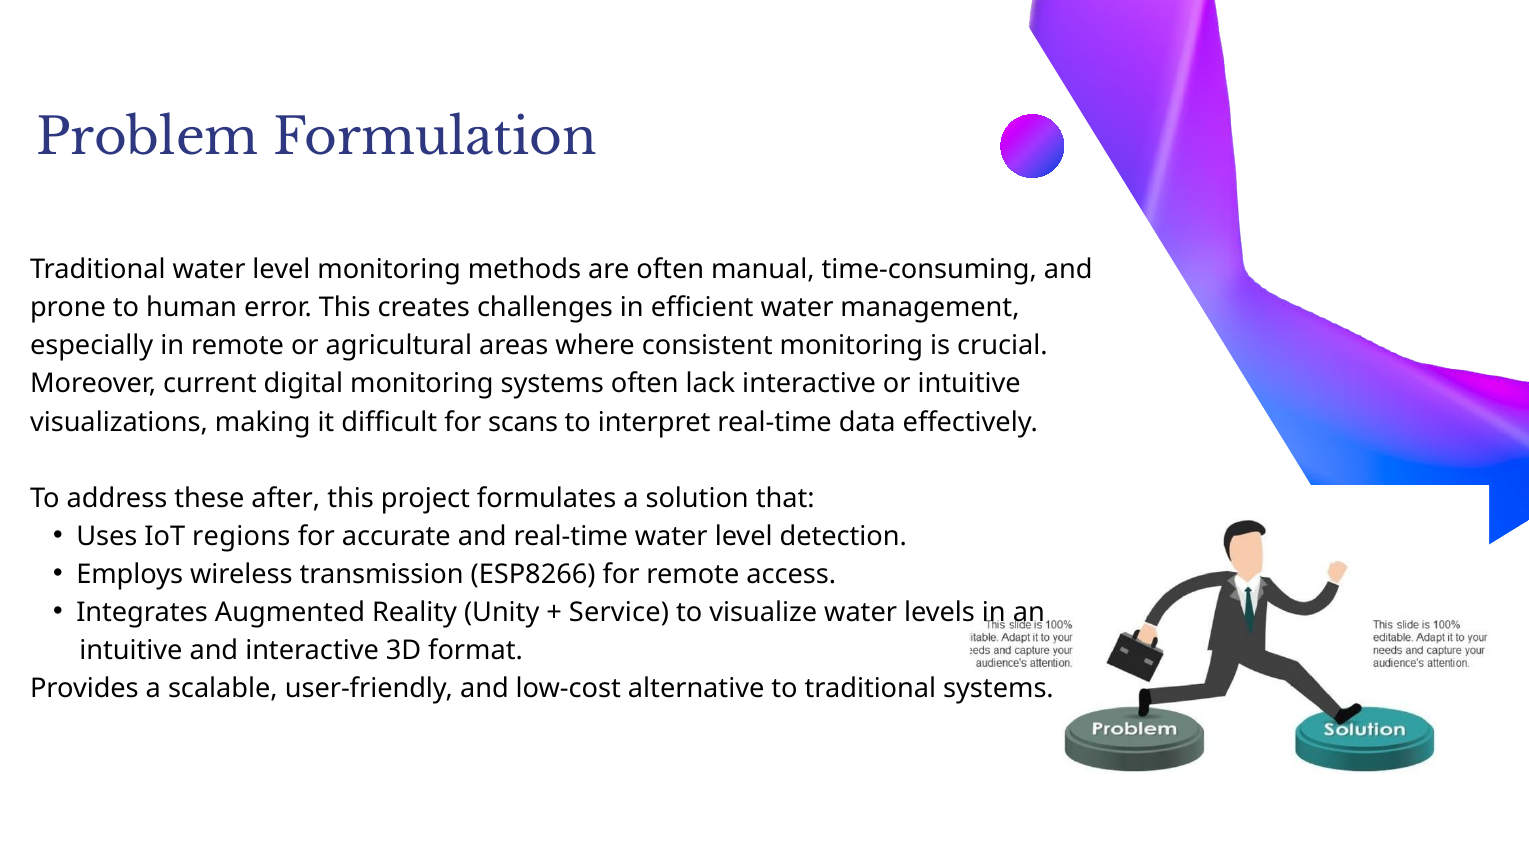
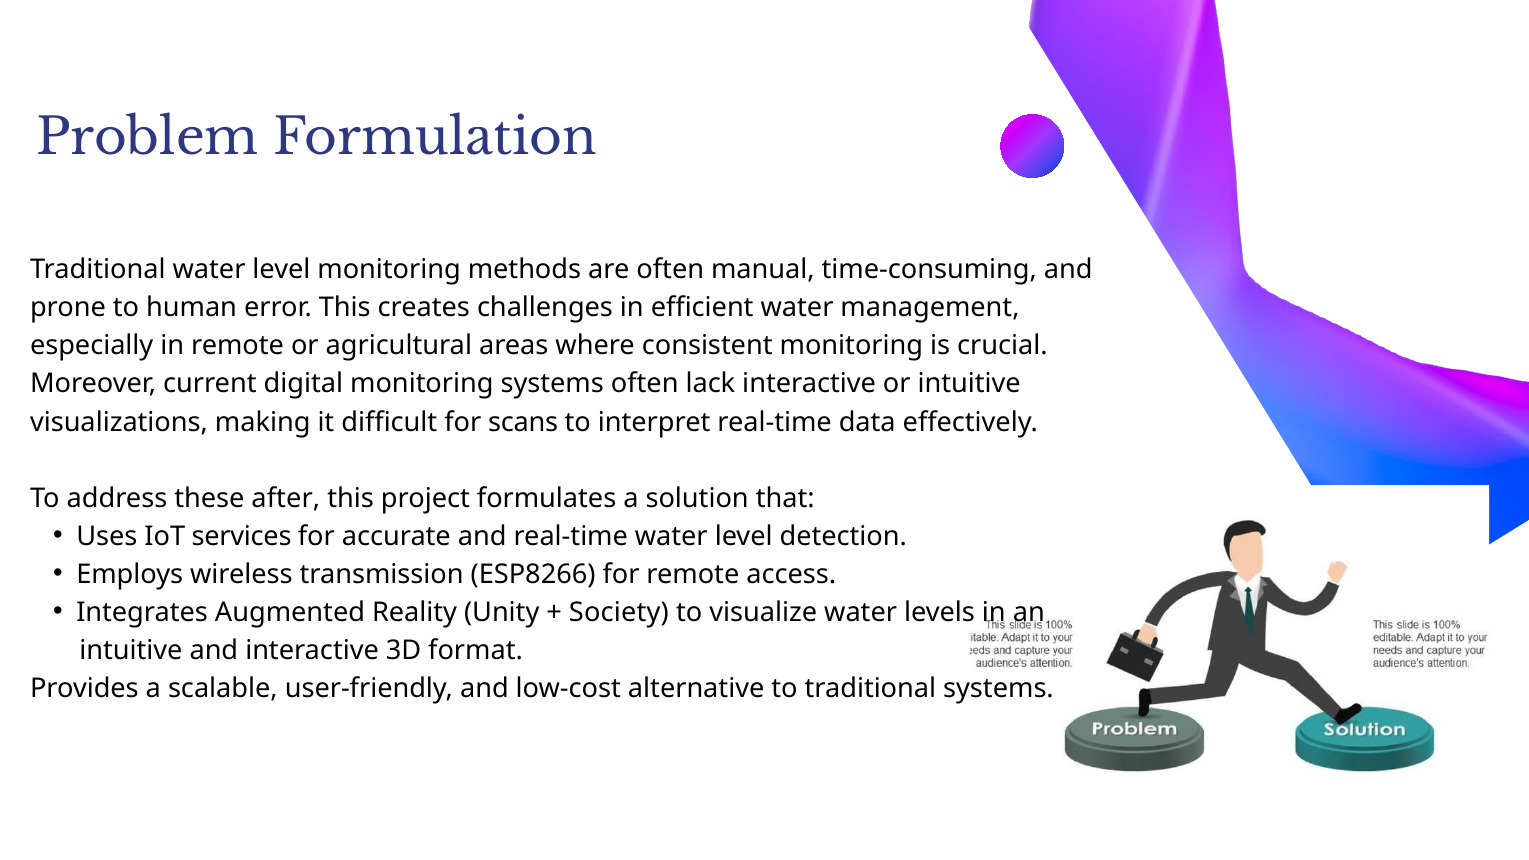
regions: regions -> services (242, 536)
Service: Service -> Society (619, 612)
